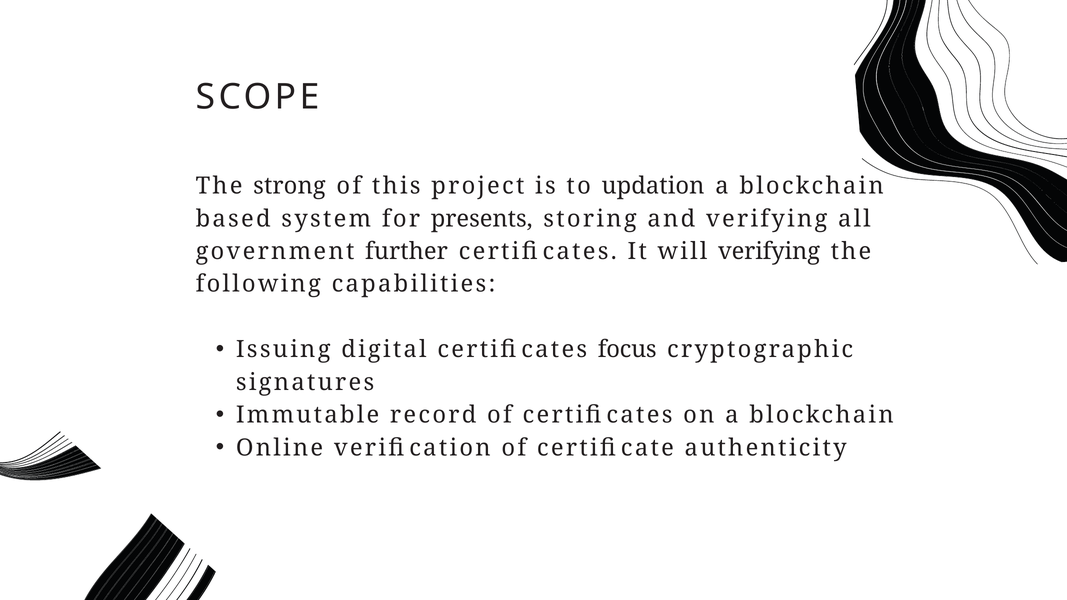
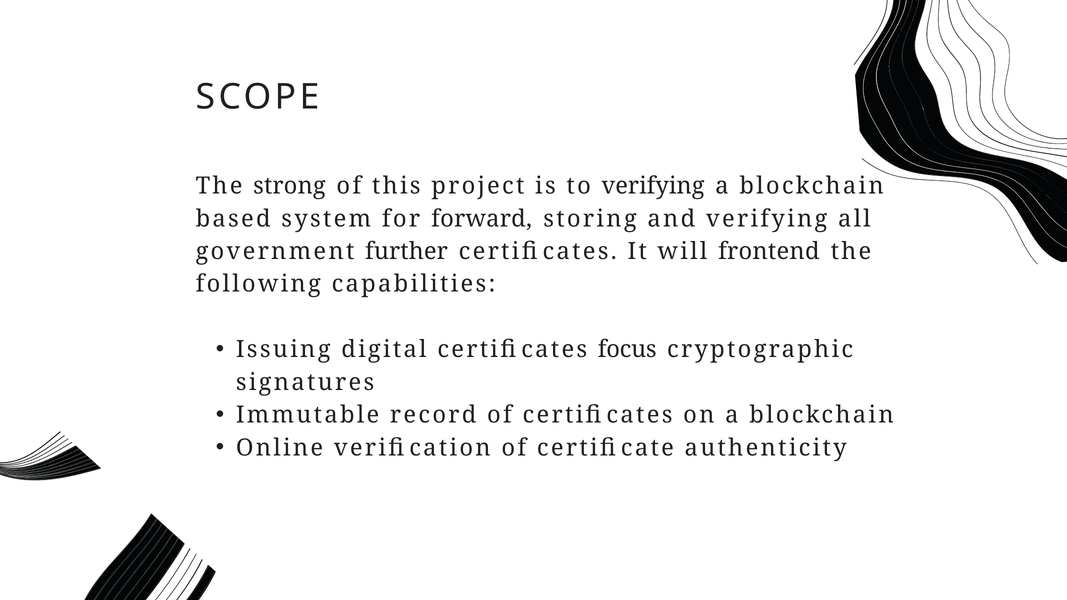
to updation: updation -> verifying (653, 186)
presents: presents -> forward (482, 219)
will verifying: verifying -> frontend (769, 251)
